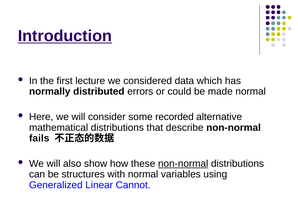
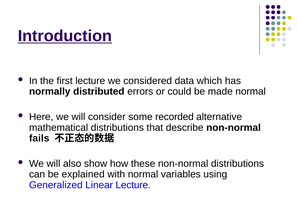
non-normal underline: present -> none (183, 164)
structures: structures -> explained (83, 175)
Linear Cannot: Cannot -> Lecture (133, 185)
